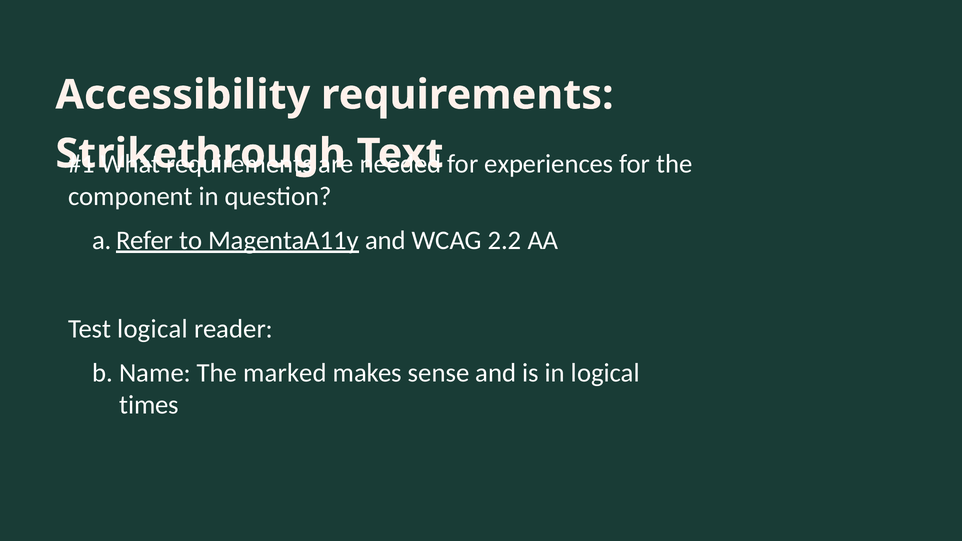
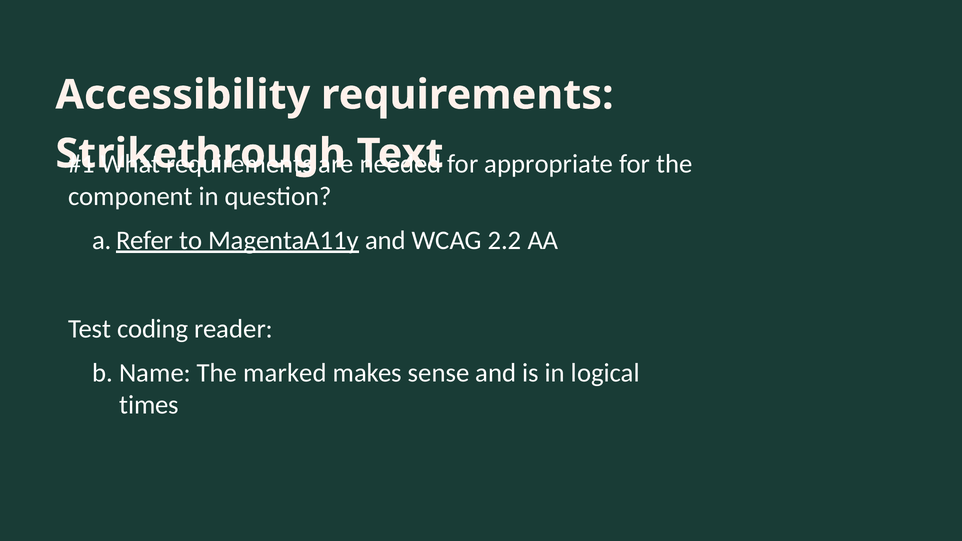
experiences: experiences -> appropriate (549, 164)
Test logical: logical -> coding (153, 329)
